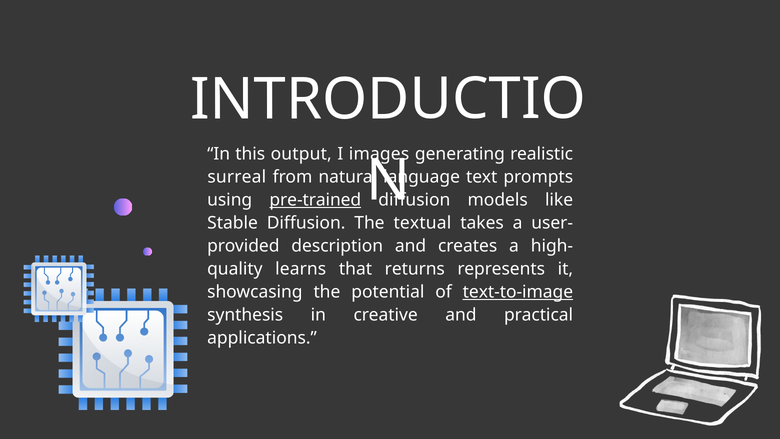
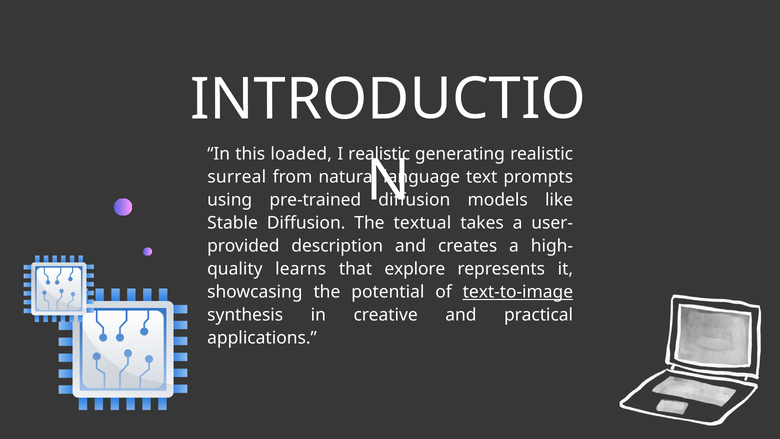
output: output -> loaded (301, 154)
I images: images -> realistic (379, 154)
pre-trained underline: present -> none (315, 200)
returns: returns -> explore (415, 269)
